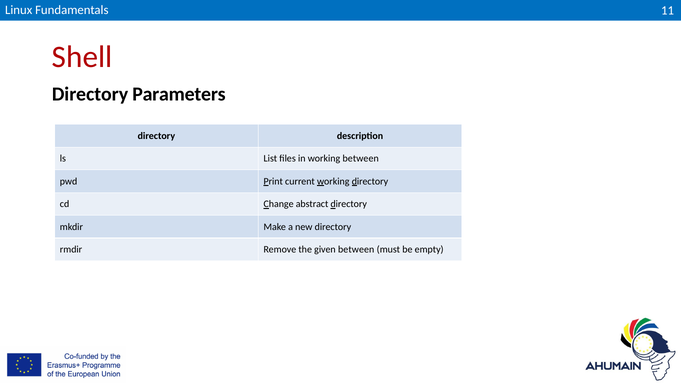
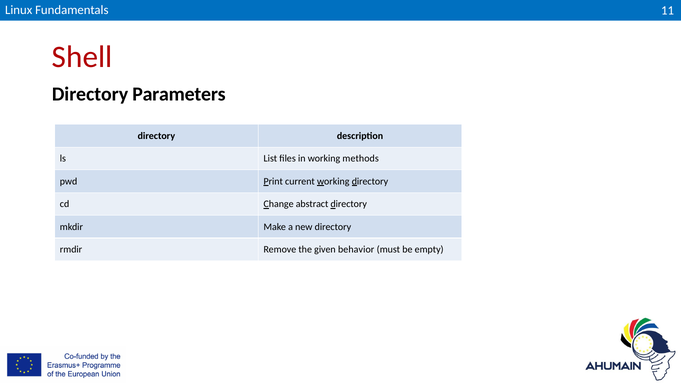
working between: between -> methods (361, 159)
given between: between -> behavior (356, 250)
